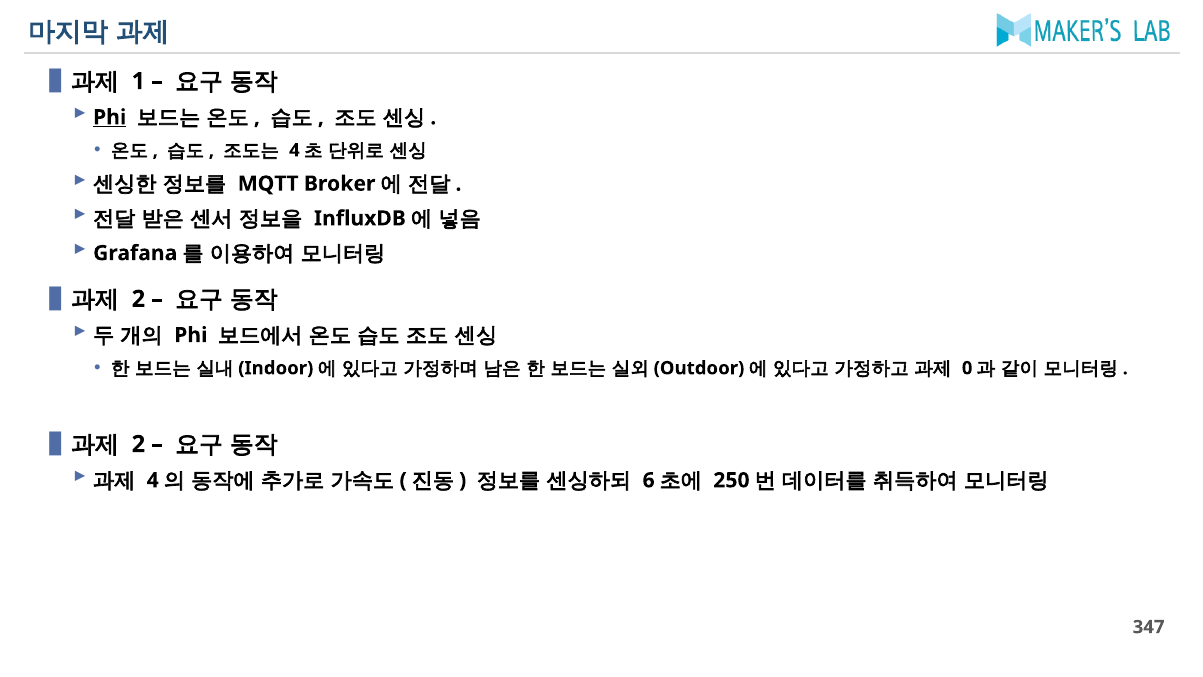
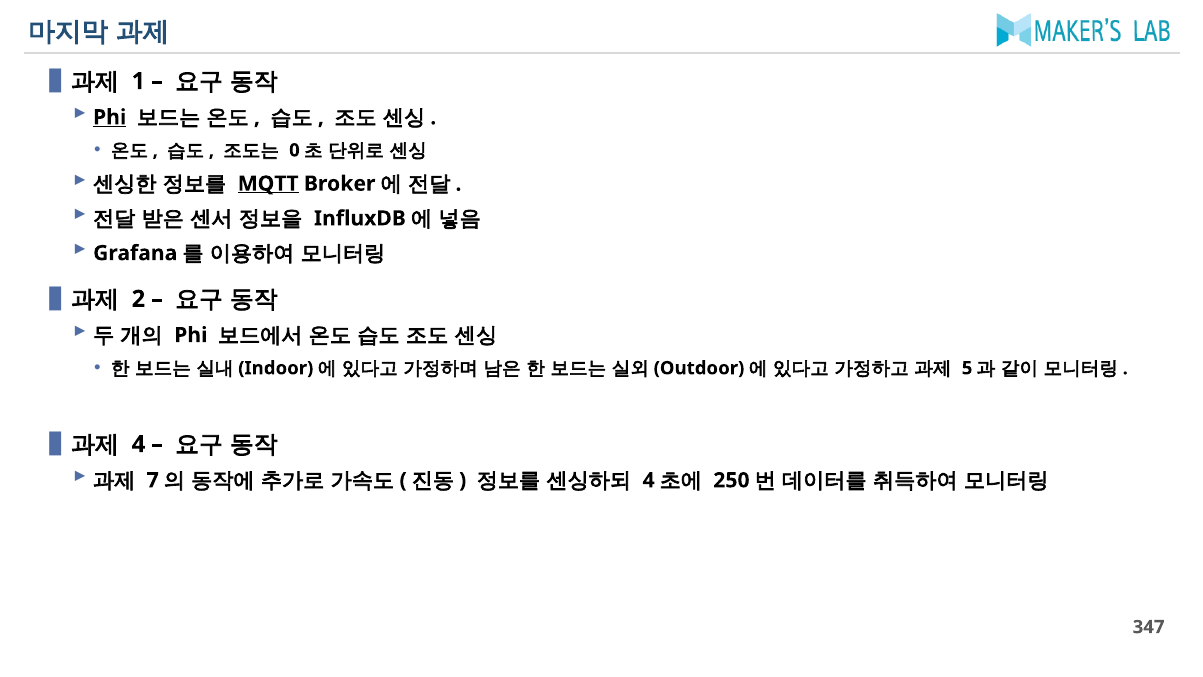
4: 4 -> 0 (294, 150)
MQTT underline: none -> present (268, 184)
0: 0 -> 5 (967, 368)
2: 2 -> 4 (138, 444)
4: 4 -> 7 (153, 480)
6: 6 -> 4 (649, 480)
